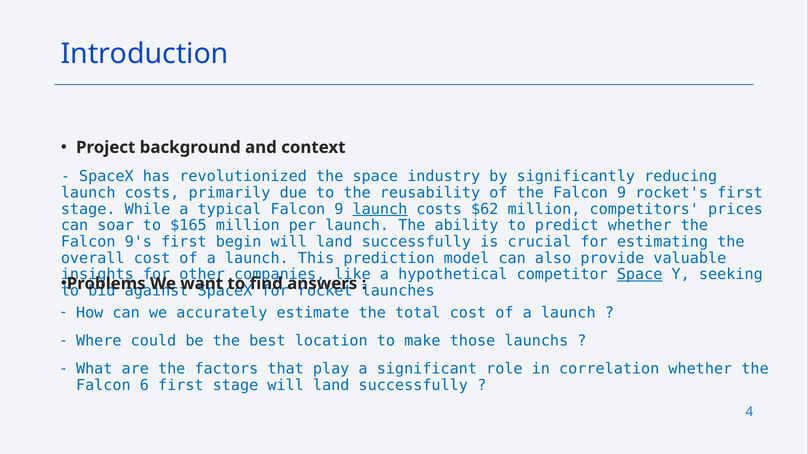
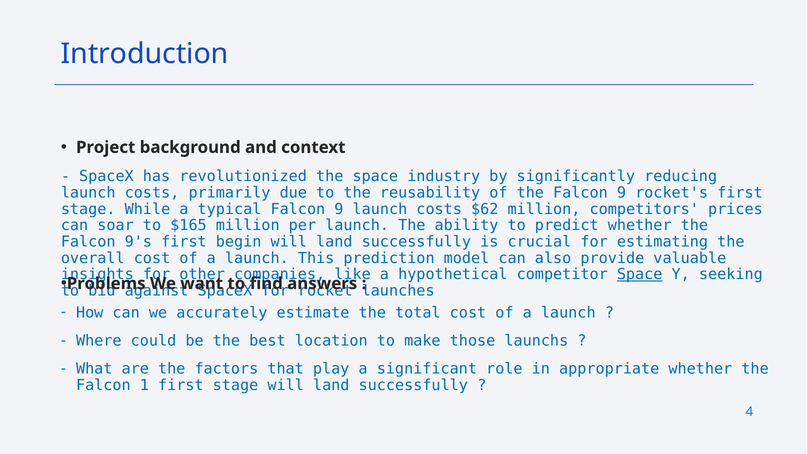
launch underline: present -> none (380, 209)
correlation: correlation -> appropriate (609, 369)
6: 6 -> 1 (144, 386)
